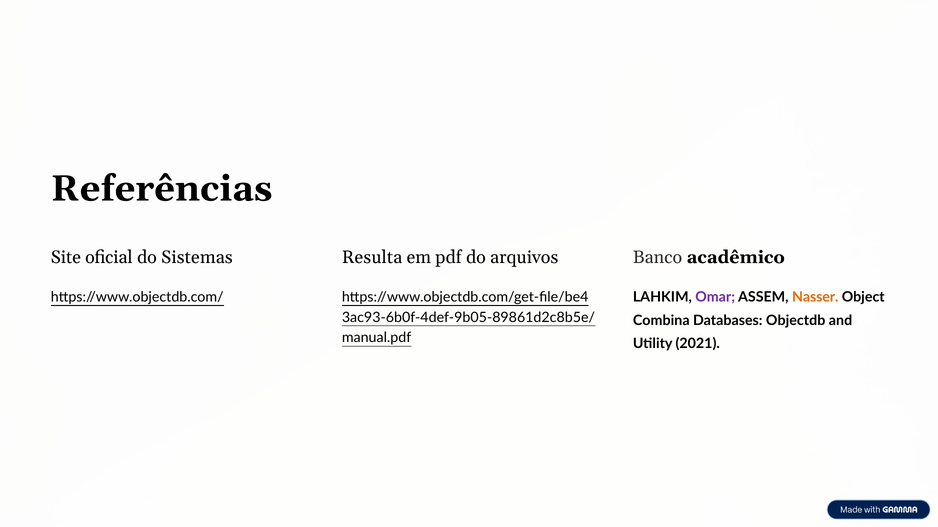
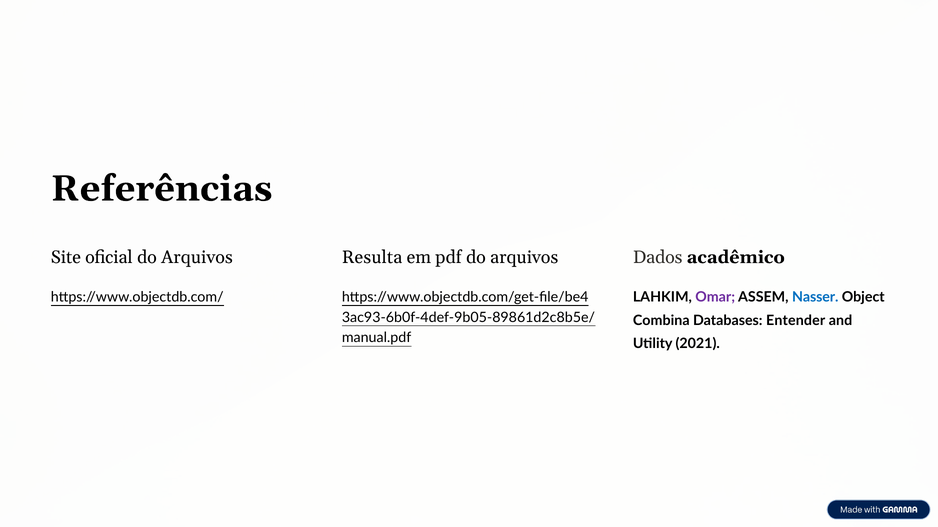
oficial do Sistemas: Sistemas -> Arquivos (197, 258)
Banco: Banco -> Dados (658, 258)
Nasser colour: orange -> blue (815, 298)
Objectdb: Objectdb -> Entender (796, 321)
